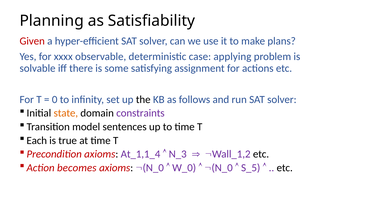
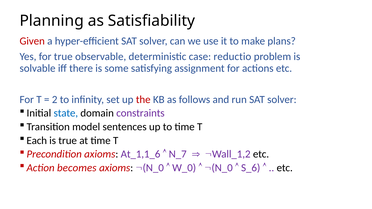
for xxxx: xxxx -> true (63, 57)
applying: applying -> reductio (232, 57)
0: 0 -> 2 (55, 100)
the colour: black -> red (143, 100)
state colour: orange -> blue (66, 113)
At_1,1_4: At_1,1_4 -> At_1,1_6 (141, 154)
N_3: N_3 -> N_7 (178, 154)
S_5: S_5 -> S_6 (251, 168)
